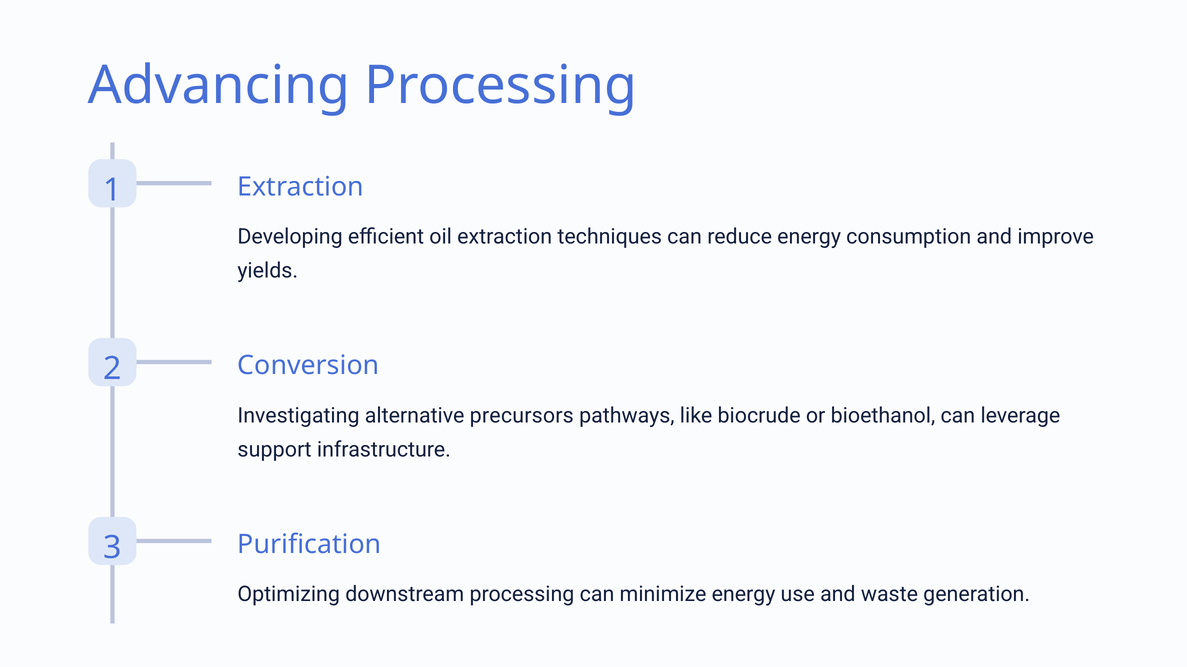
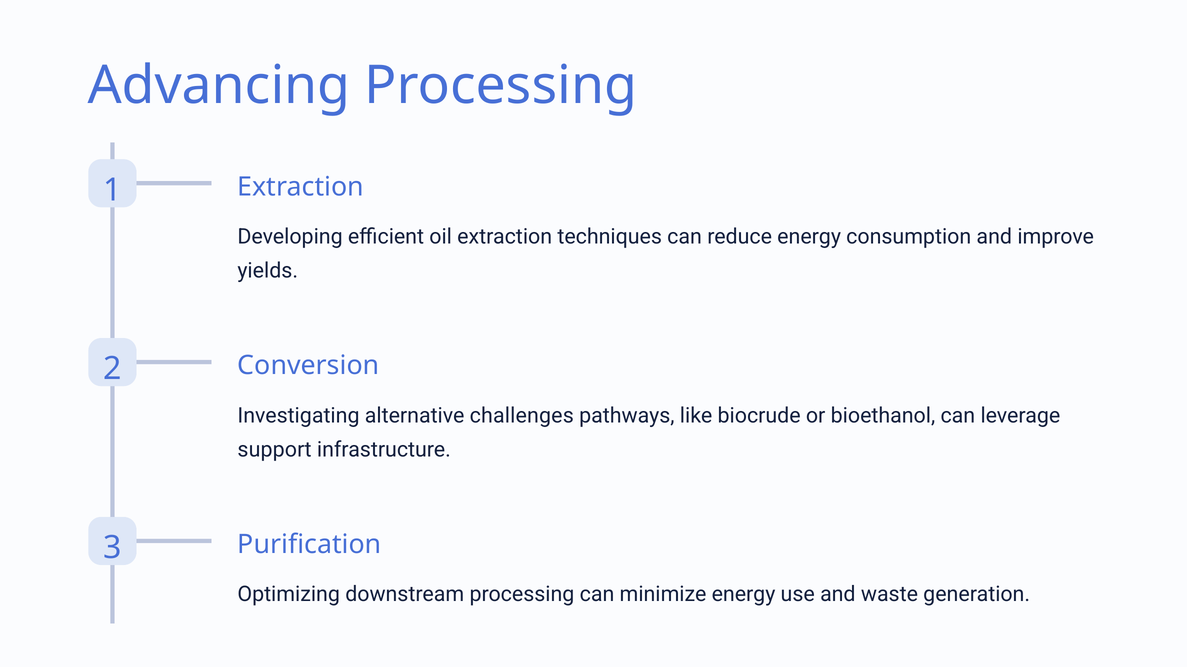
precursors: precursors -> challenges (522, 416)
